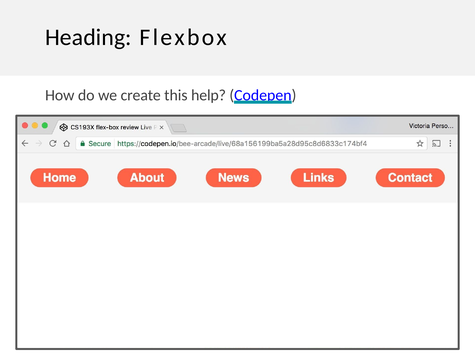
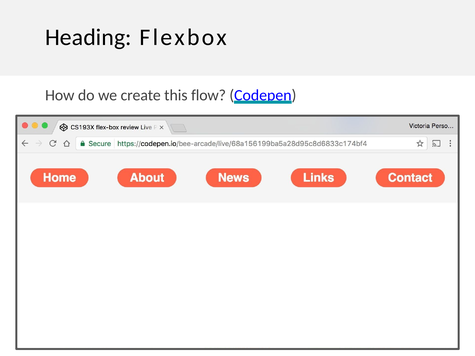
help: help -> flow (209, 95)
